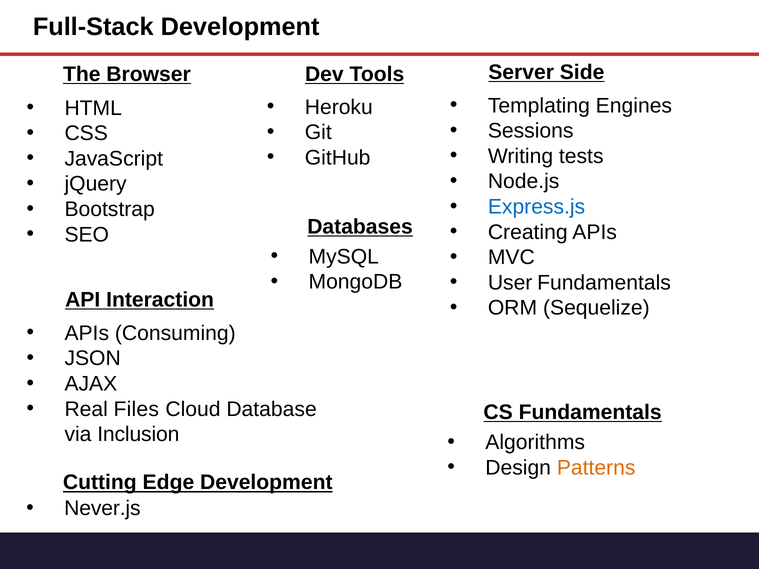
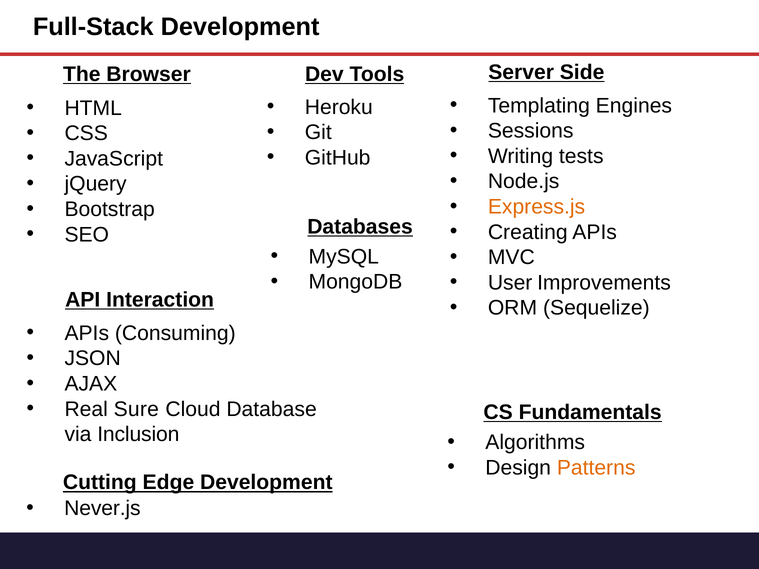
Express.js colour: blue -> orange (537, 207)
User Fundamentals: Fundamentals -> Improvements (604, 283)
Files: Files -> Sure (136, 409)
